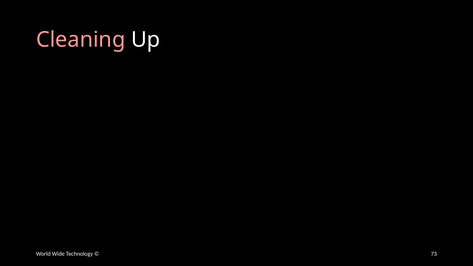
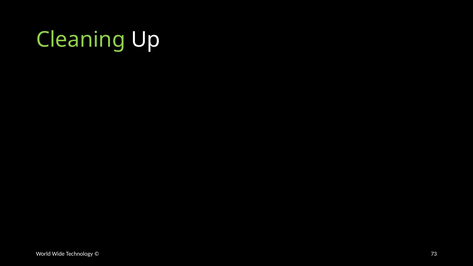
Cleaning colour: pink -> light green (81, 40)
